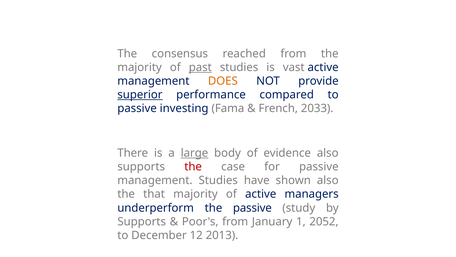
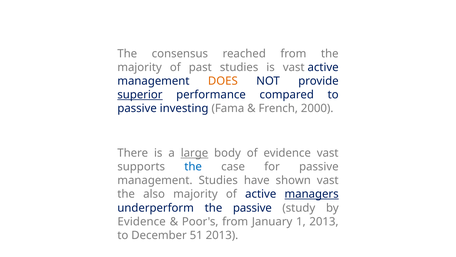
past underline: present -> none (200, 67)
2033: 2033 -> 2000 (317, 108)
evidence also: also -> vast (328, 153)
the colour: red -> blue (193, 166)
shown also: also -> vast (328, 180)
that: that -> also (154, 194)
managers underline: none -> present (312, 194)
Supports: Supports -> Evidence (142, 221)
1 2052: 2052 -> 2013 (324, 221)
12: 12 -> 51 (196, 235)
